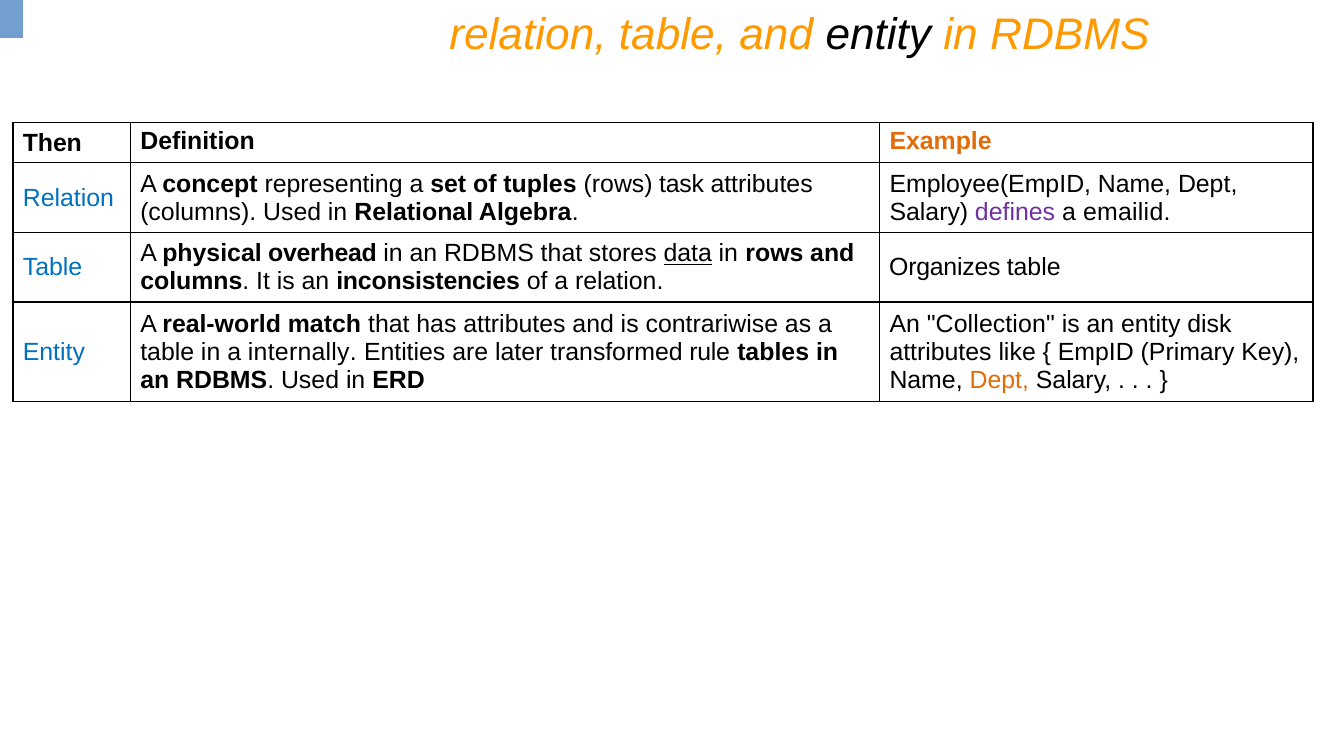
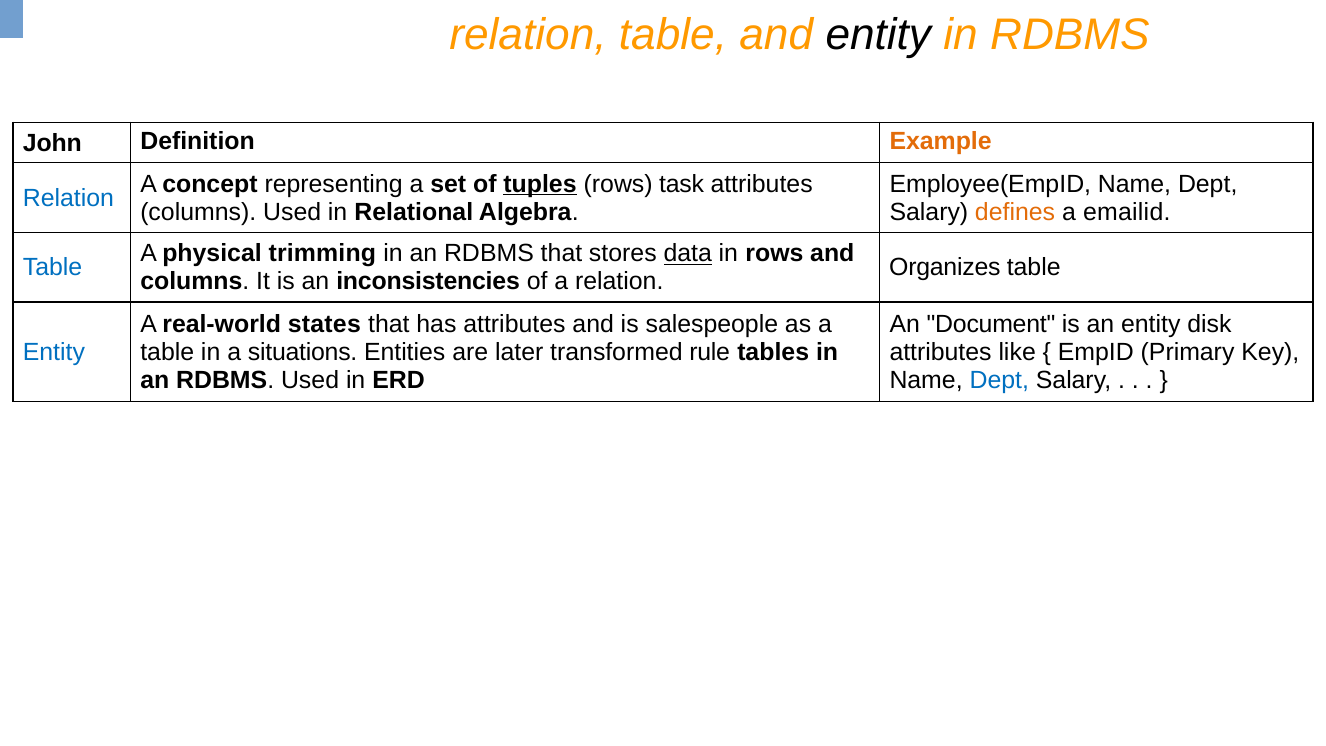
Then: Then -> John (52, 143)
tuples underline: none -> present (540, 184)
defines colour: purple -> orange (1015, 212)
overhead: overhead -> trimming (322, 254)
match: match -> states (324, 324)
contrariwise: contrariwise -> salespeople (712, 324)
Collection: Collection -> Document (991, 324)
internally: internally -> situations (303, 352)
Dept colour: orange -> blue (999, 380)
